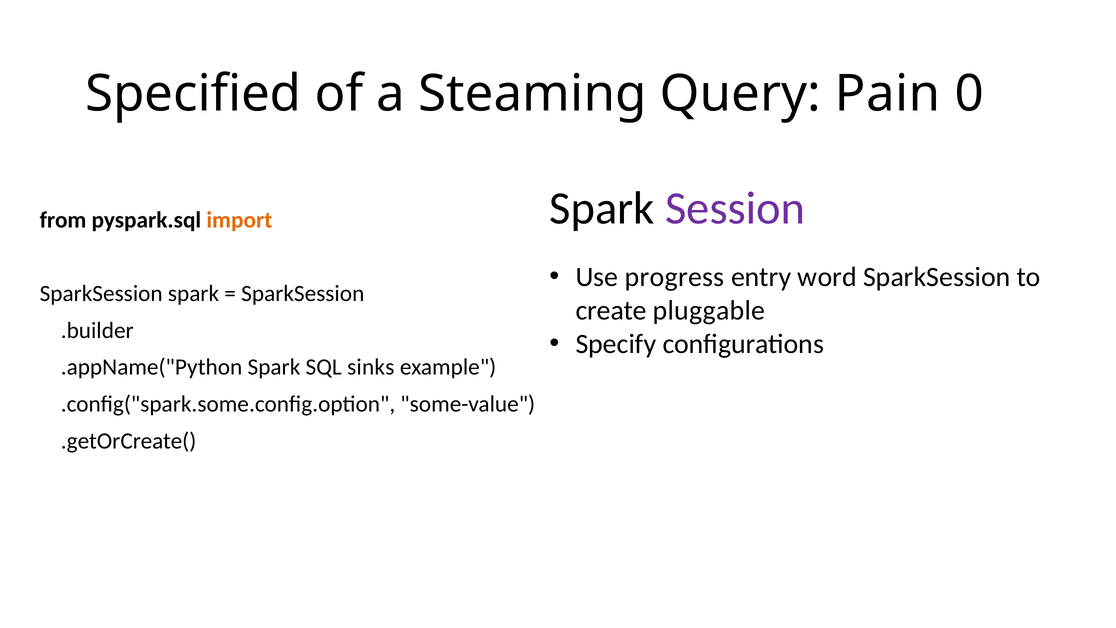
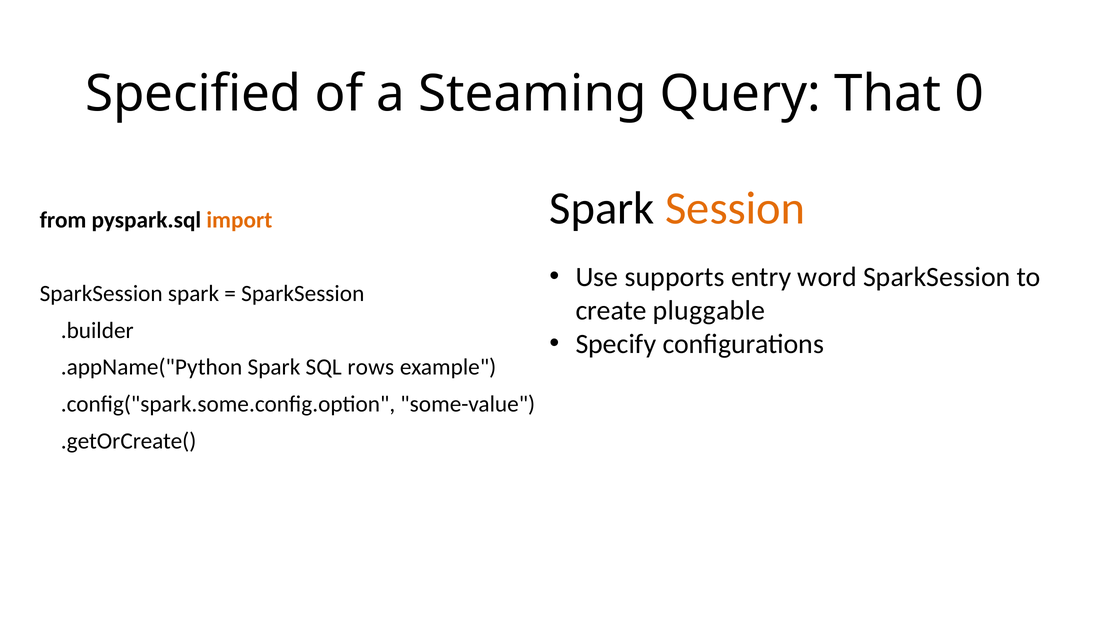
Pain: Pain -> That (888, 94)
Session colour: purple -> orange (735, 209)
progress: progress -> supports (675, 277)
sinks: sinks -> rows (371, 367)
